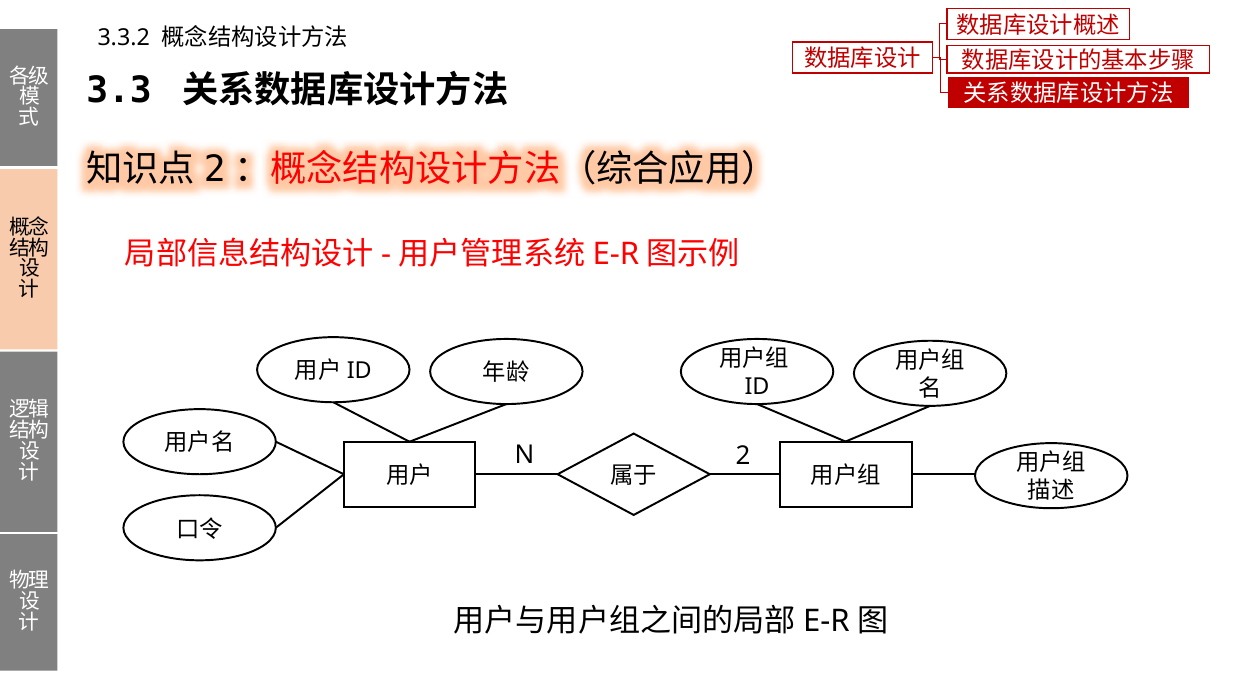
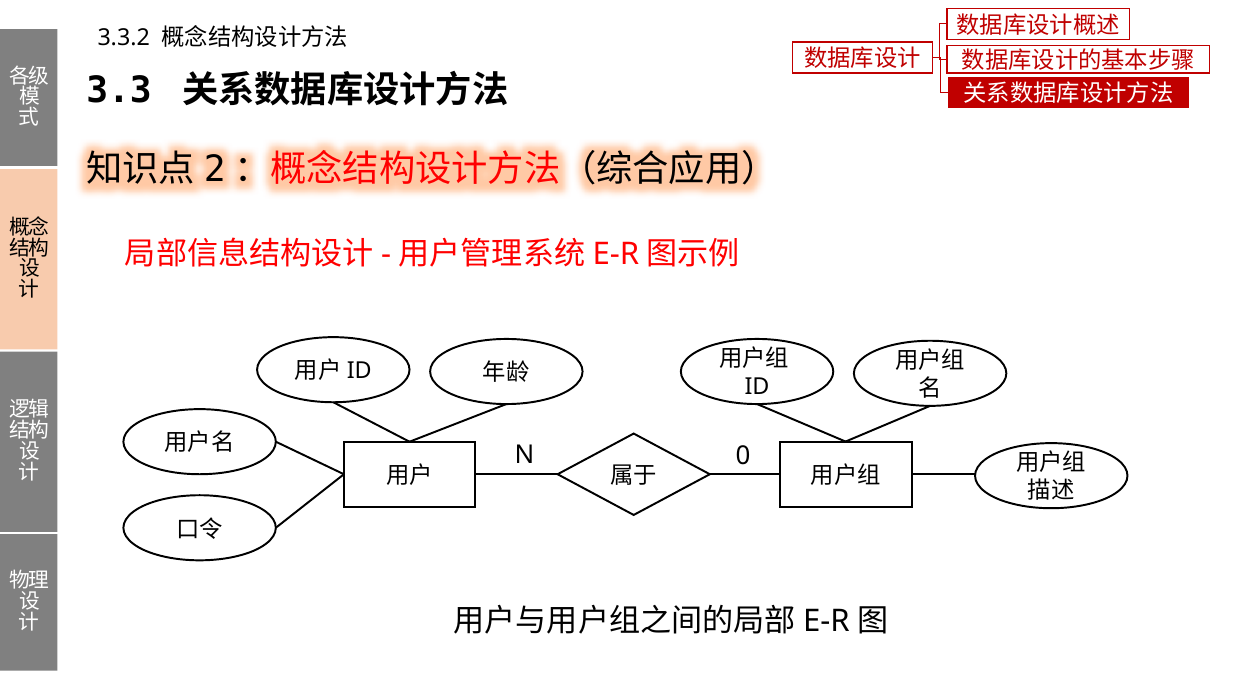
2: 2 -> 0 (743, 456)
